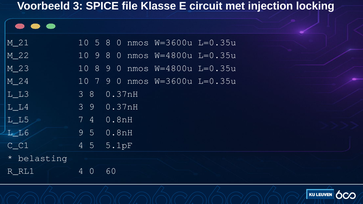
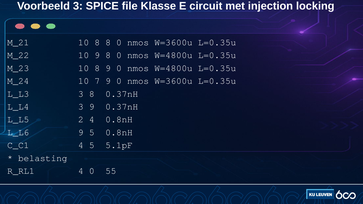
M_21 10 5: 5 -> 8 (97, 42)
L_L5 7: 7 -> 2 (81, 120)
60: 60 -> 55 (111, 171)
